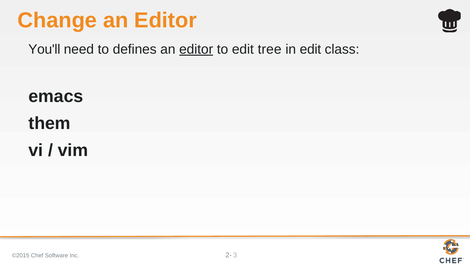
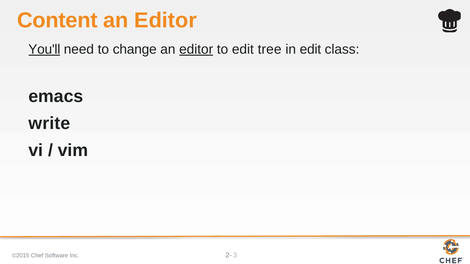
Change: Change -> Content (57, 20)
You'll underline: none -> present (44, 49)
defines: defines -> change (135, 49)
them: them -> write (49, 124)
